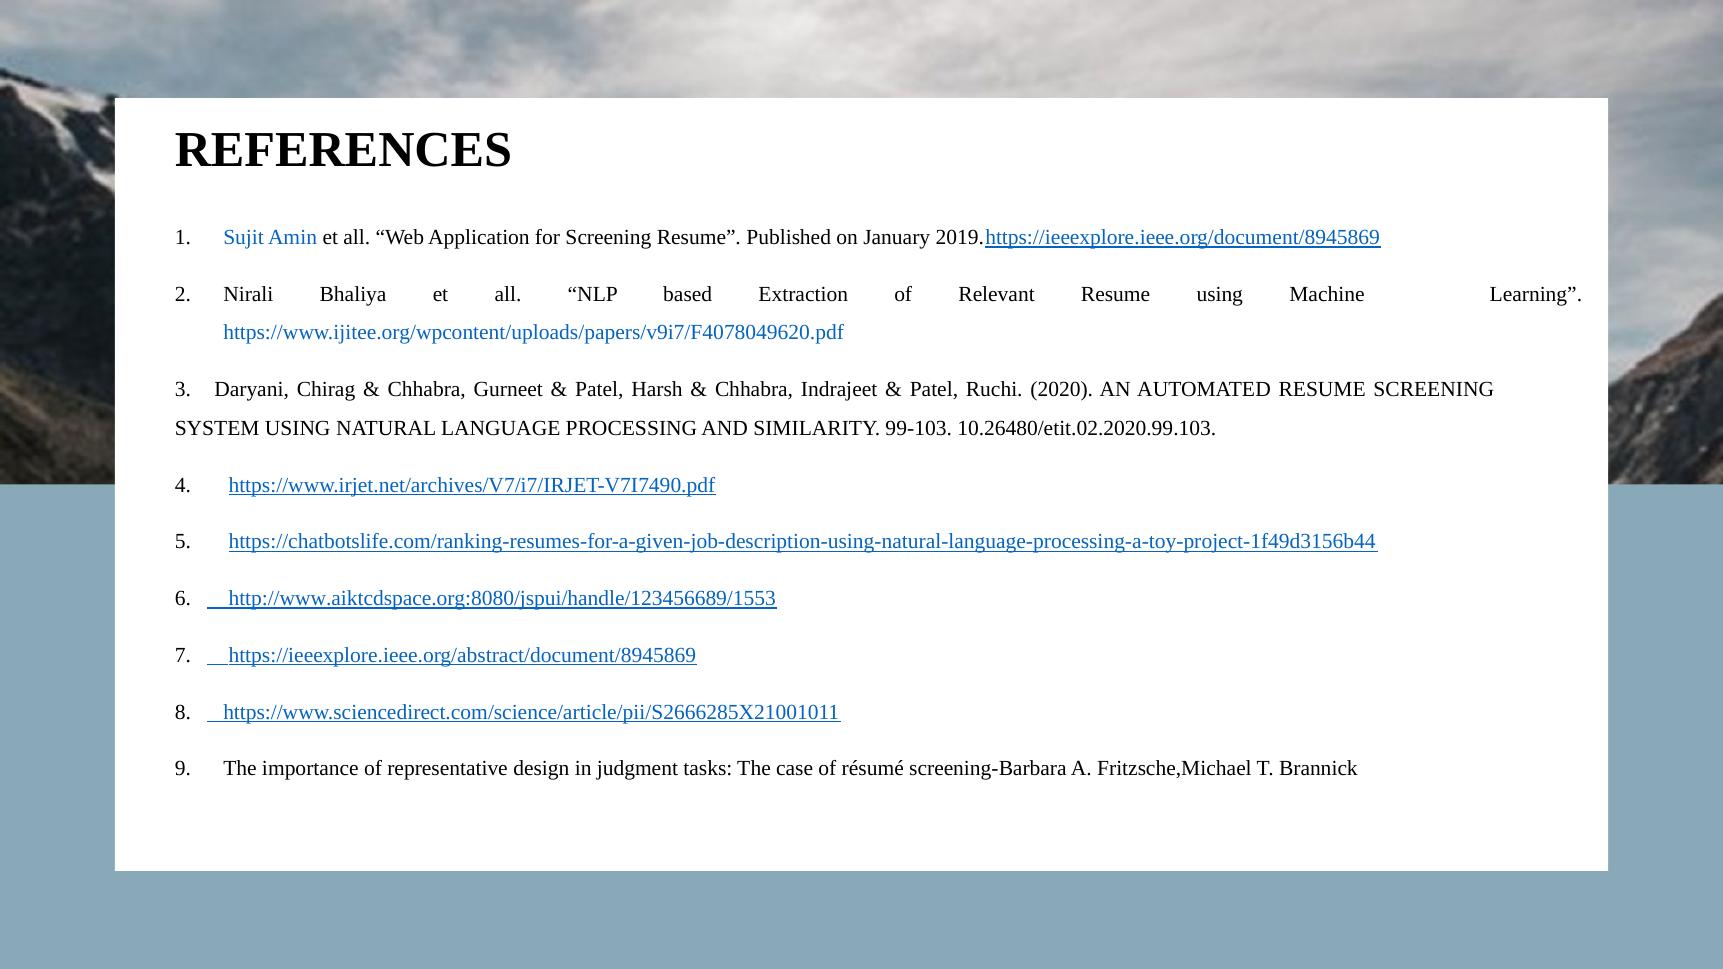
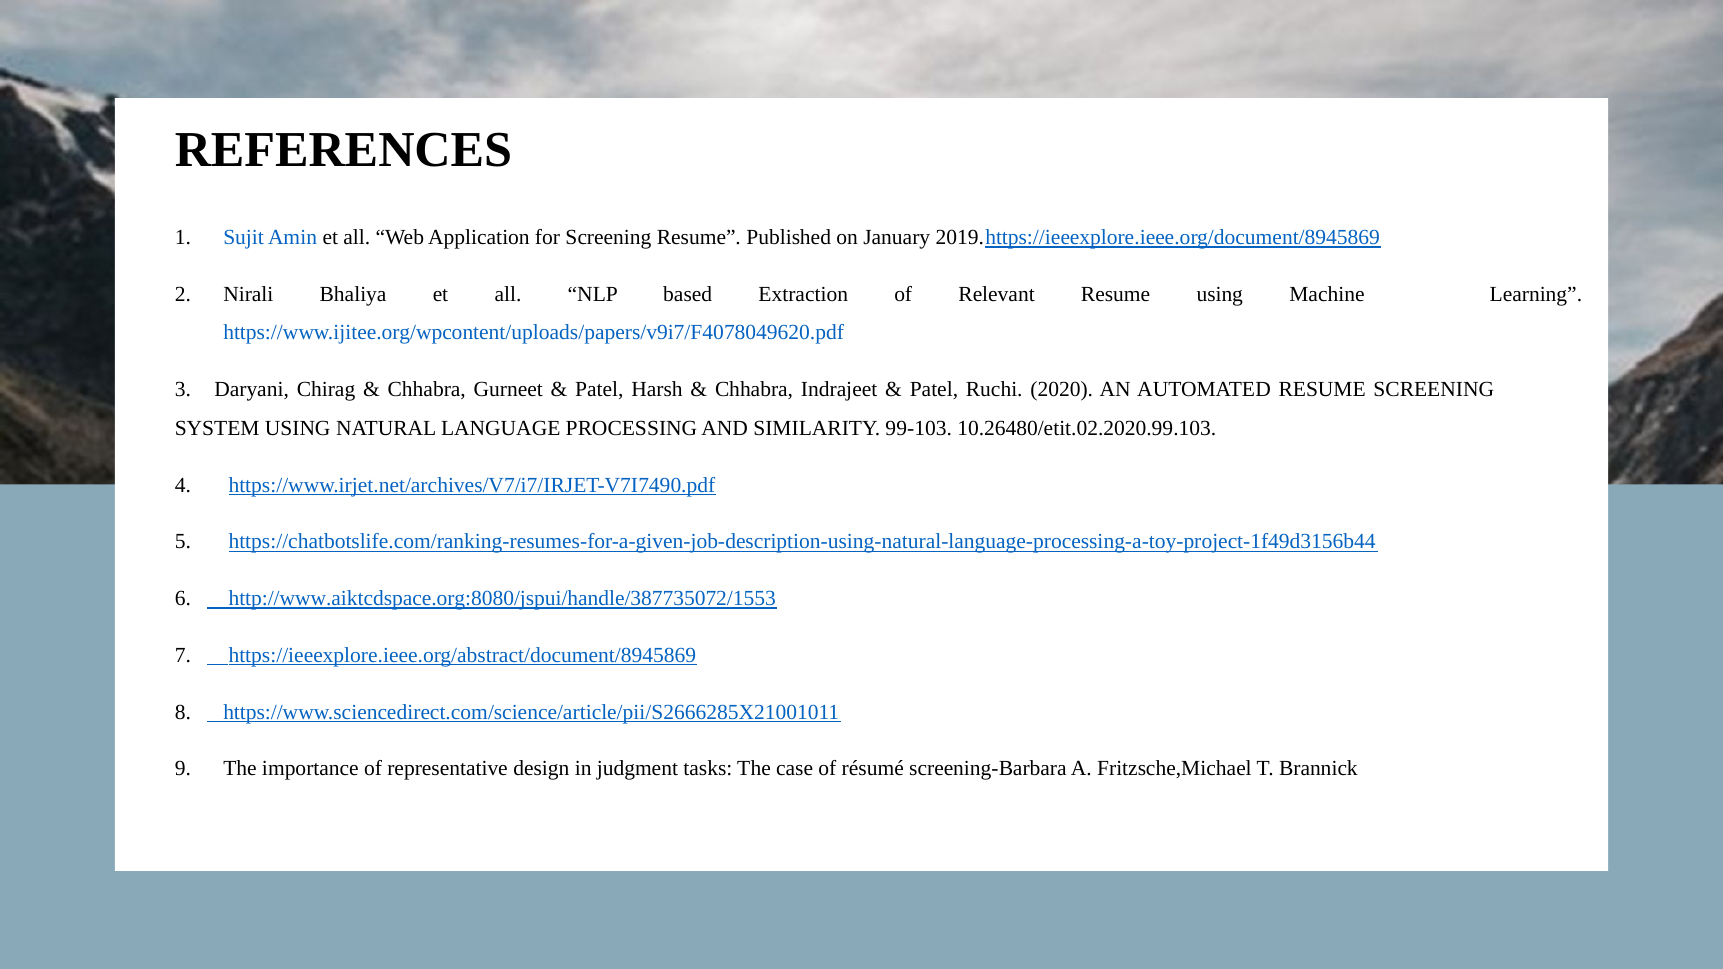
http://www.aiktcdspace.org:8080/jspui/handle/123456689/1553: http://www.aiktcdspace.org:8080/jspui/handle/123456689/1553 -> http://www.aiktcdspace.org:8080/jspui/handle/387735072/1553 (502, 599)
